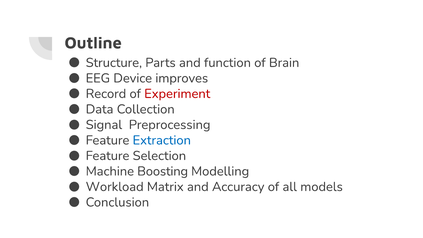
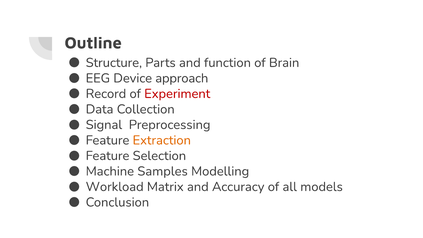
improves: improves -> approach (182, 78)
Extraction colour: blue -> orange (162, 140)
Boosting: Boosting -> Samples (163, 171)
